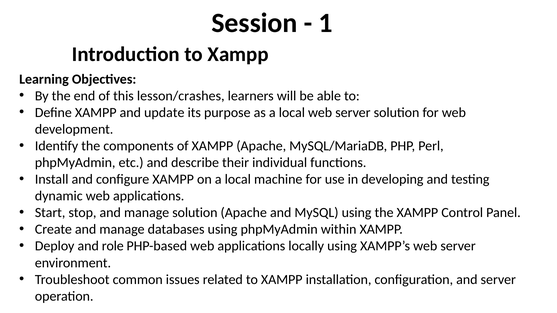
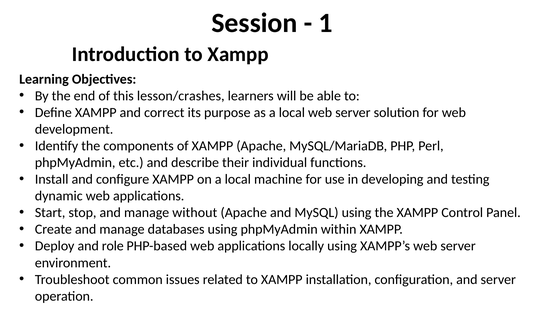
update: update -> correct (164, 113)
manage solution: solution -> without (195, 213)
